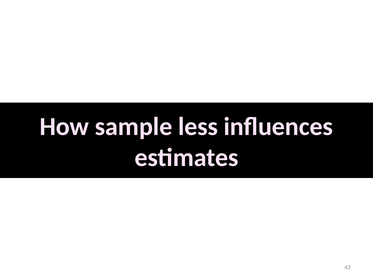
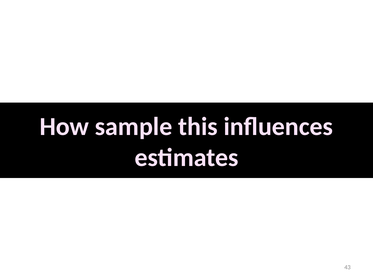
less: less -> this (198, 126)
